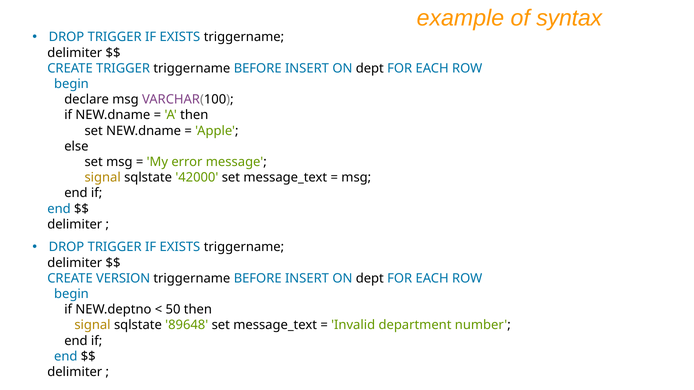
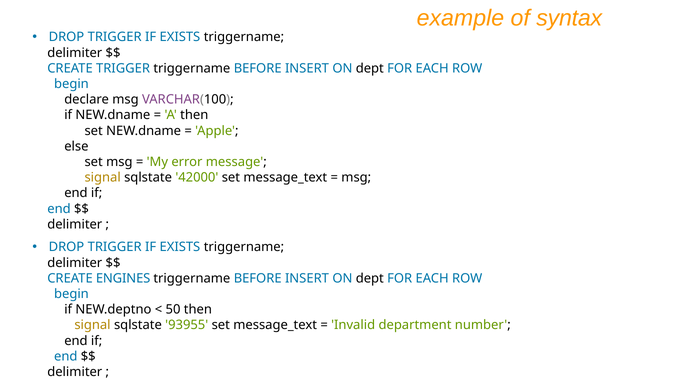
VERSION: VERSION -> ENGINES (123, 279)
89648: 89648 -> 93955 (187, 326)
